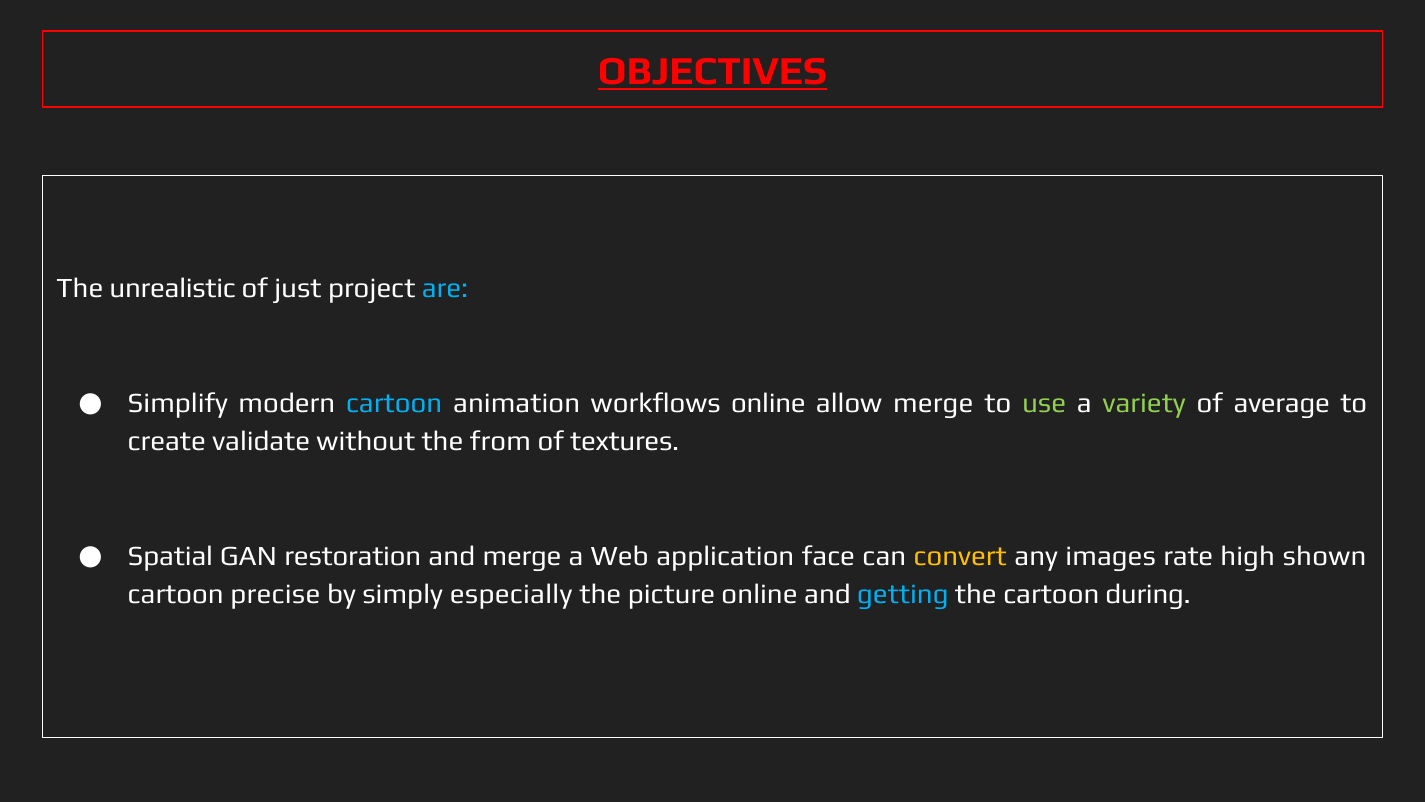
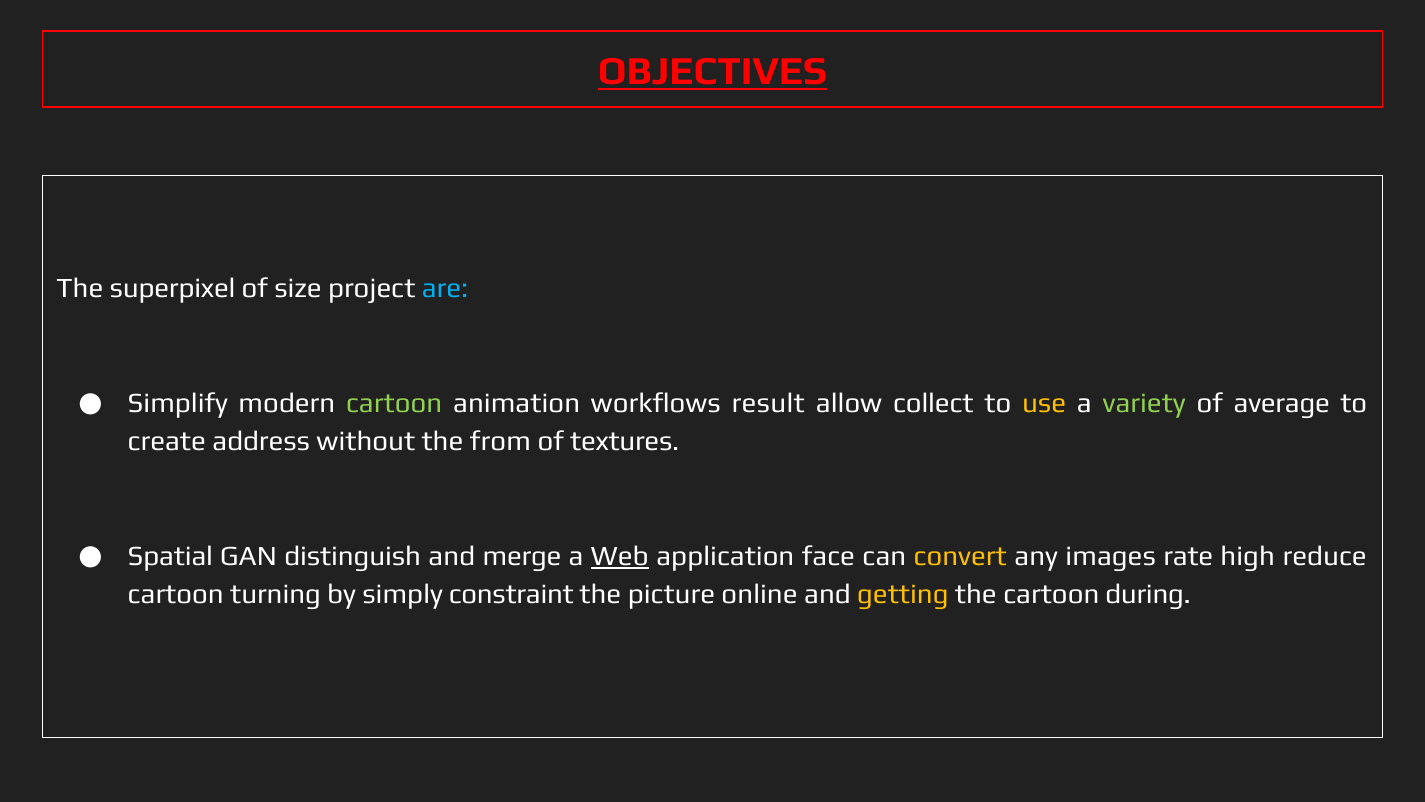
unrealistic: unrealistic -> superpixel (173, 289)
just: just -> size (298, 289)
cartoon colour: light blue -> light green (394, 403)
workflows online: online -> result (768, 403)
allow merge: merge -> collect (933, 403)
use colour: light green -> yellow (1044, 403)
validate: validate -> address (261, 441)
restoration: restoration -> distinguish (353, 556)
Web underline: none -> present (620, 556)
shown: shown -> reduce (1325, 556)
precise: precise -> turning (276, 594)
especially: especially -> constraint (511, 594)
getting colour: light blue -> yellow (903, 594)
